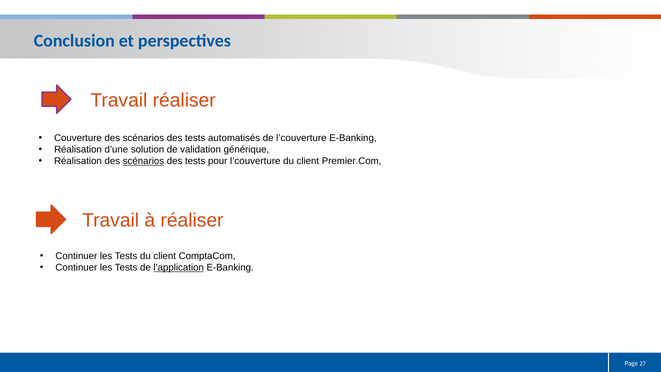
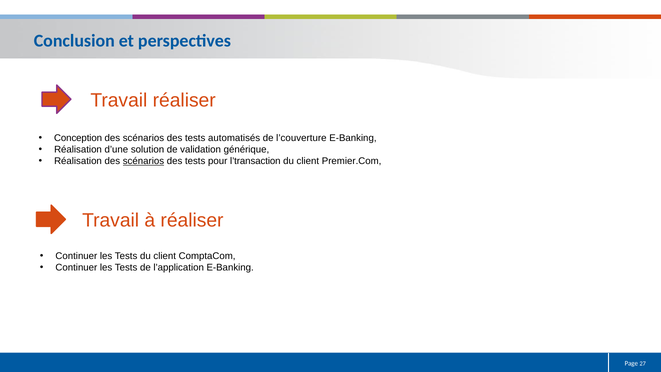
Couverture: Couverture -> Conception (78, 138)
pour l’couverture: l’couverture -> l’transaction (255, 161)
l’application underline: present -> none (179, 267)
